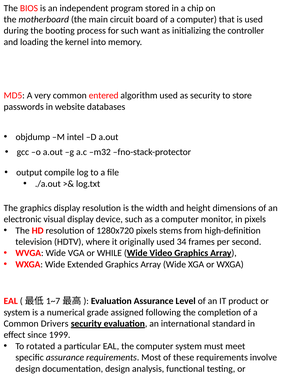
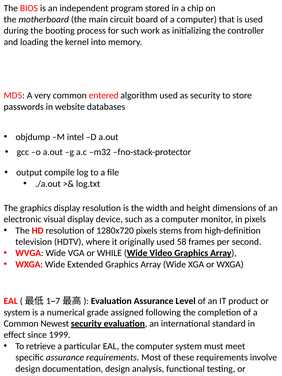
want: want -> work (150, 31)
34: 34 -> 58 (182, 242)
Drivers: Drivers -> Newest (55, 324)
rotated: rotated -> retrieve (41, 346)
